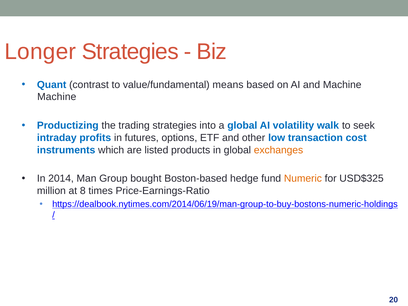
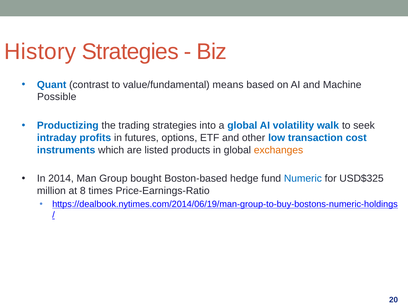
Longer: Longer -> History (40, 52)
Machine: Machine -> Possible (57, 97)
Numeric colour: orange -> blue (303, 179)
